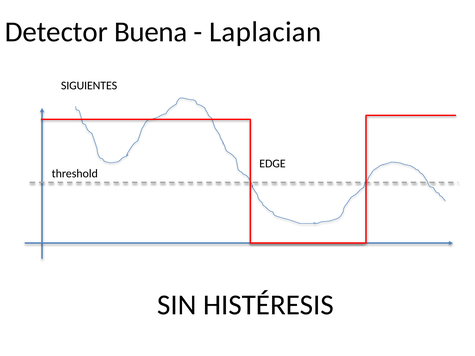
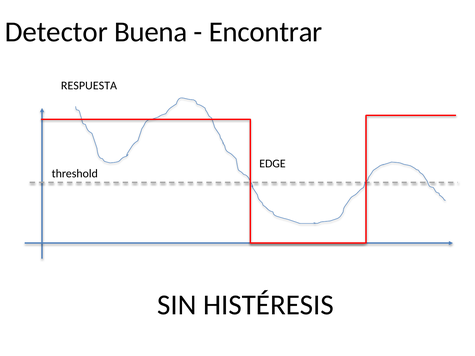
Laplacian: Laplacian -> Encontrar (266, 32)
SIGUIENTES: SIGUIENTES -> RESPUESTA (89, 86)
